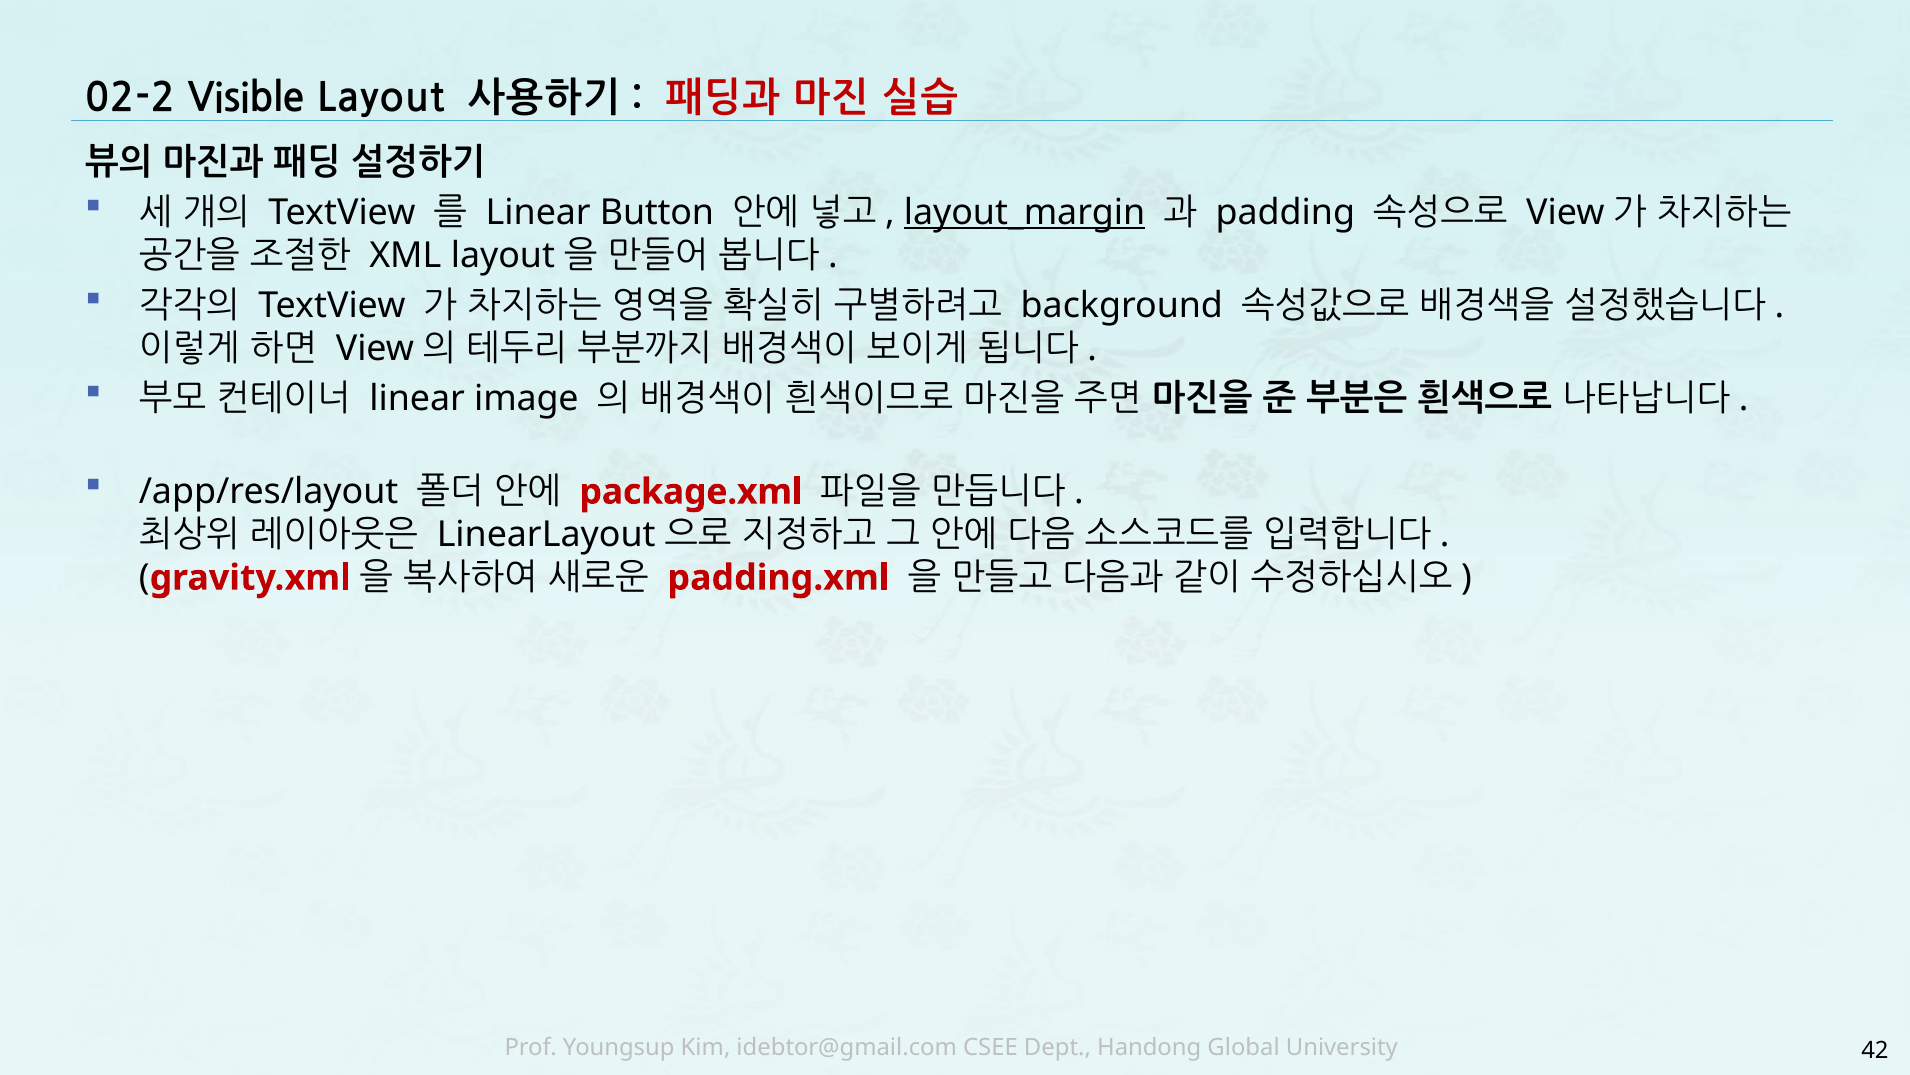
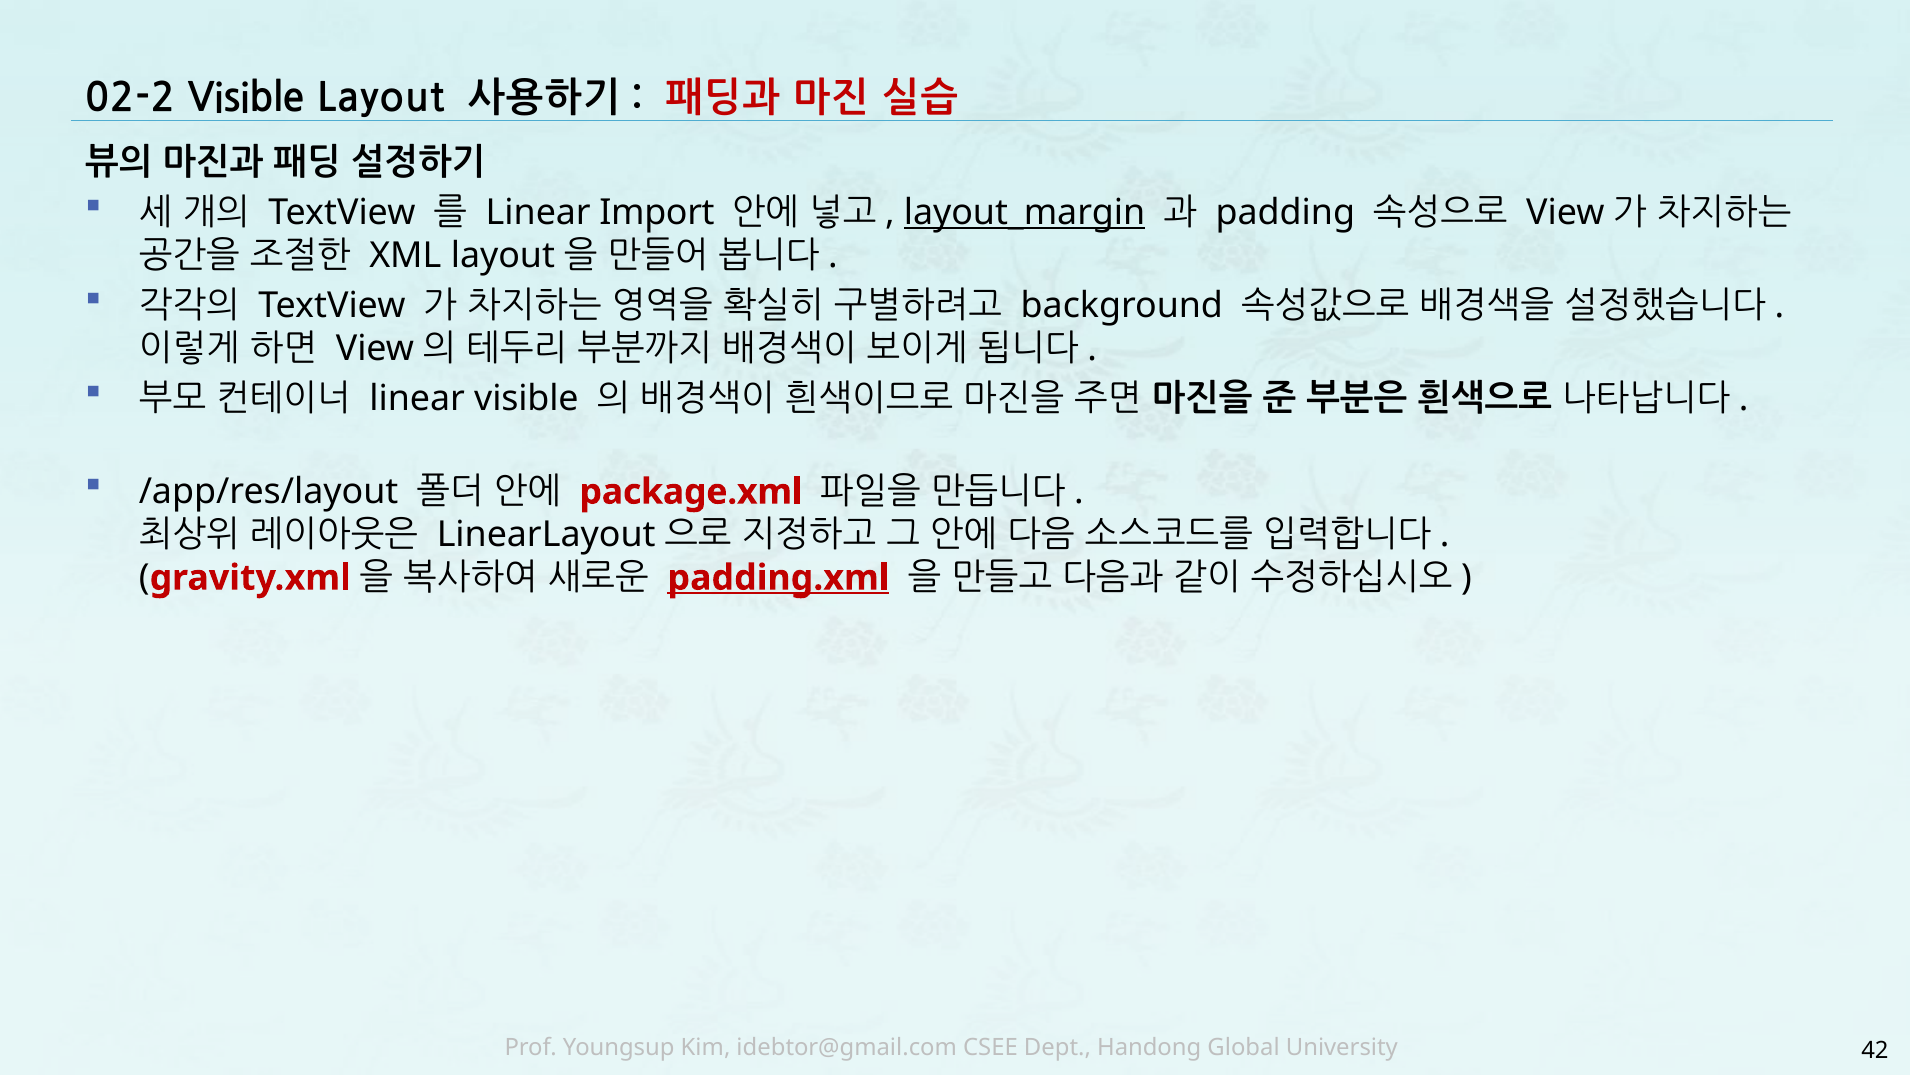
Button: Button -> Import (657, 212)
linear image: image -> visible (526, 398)
padding.xml underline: none -> present (778, 578)
